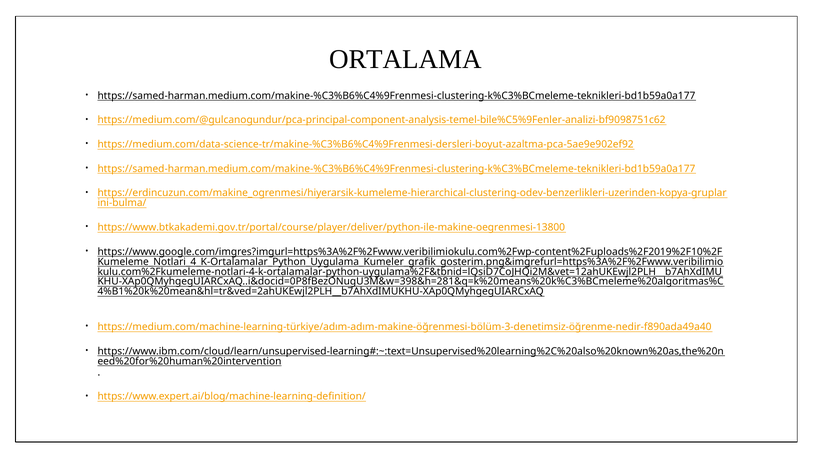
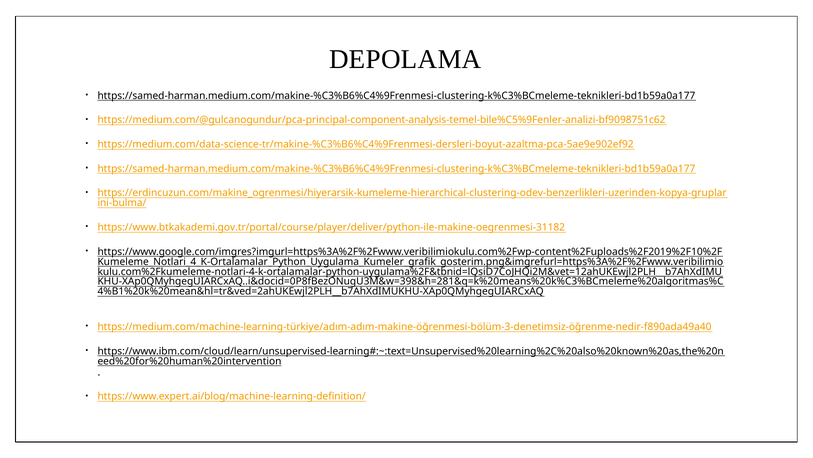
ORTALAMA: ORTALAMA -> DEPOLAMA (405, 59)
https://www.btkakademi.gov.tr/portal/course/player/deliver/python-ile-makine-oegrenmesi-13800: https://www.btkakademi.gov.tr/portal/course/player/deliver/python-ile-makine-oegrenmesi-13800 -> https://www.btkakademi.gov.tr/portal/course/player/deliver/python-ile-makine-oegrenmesi-31182 (331, 227)
